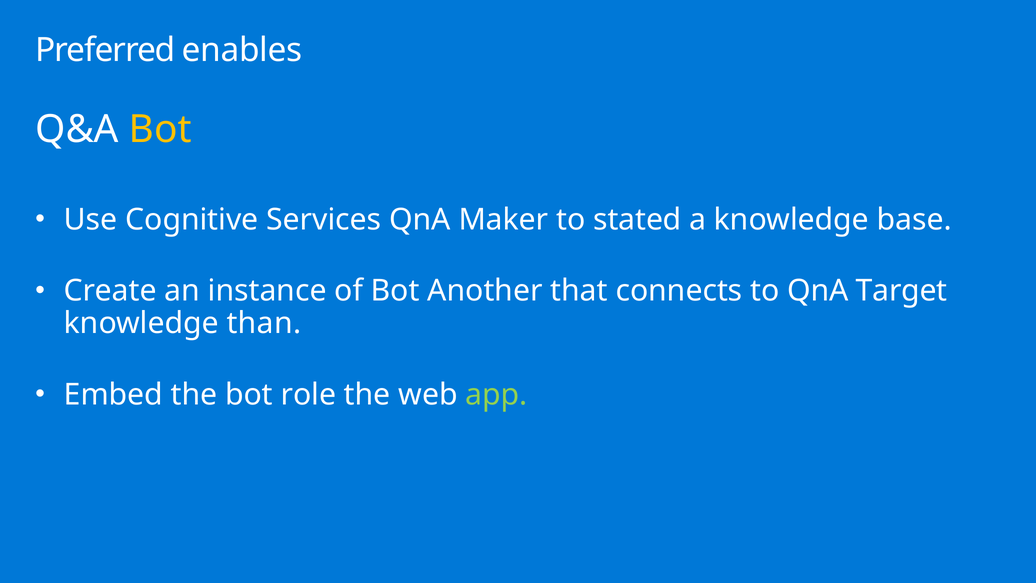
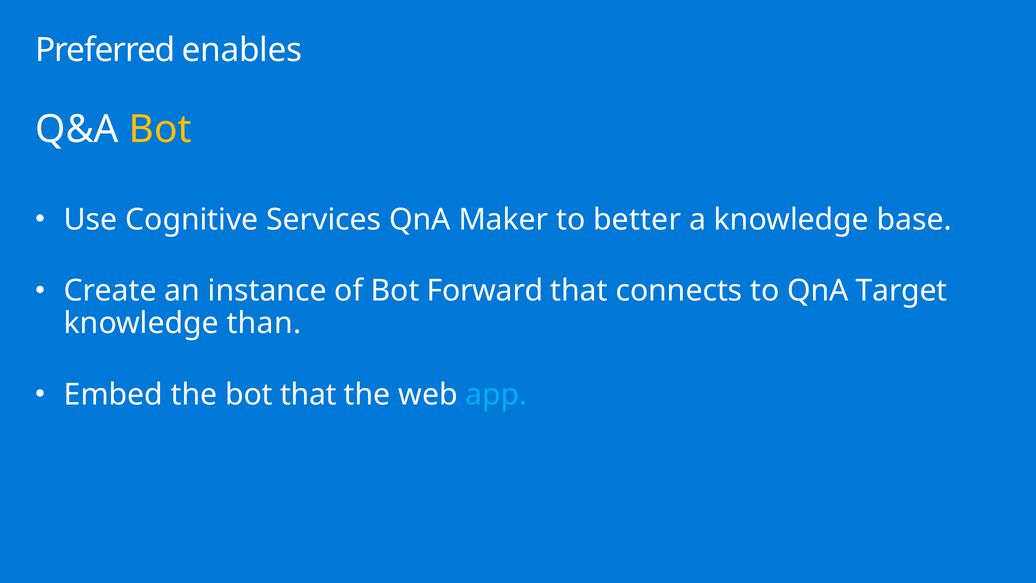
stated: stated -> better (637, 220)
Another: Another -> Forward (485, 291)
bot role: role -> that (309, 394)
app colour: light green -> light blue (497, 394)
